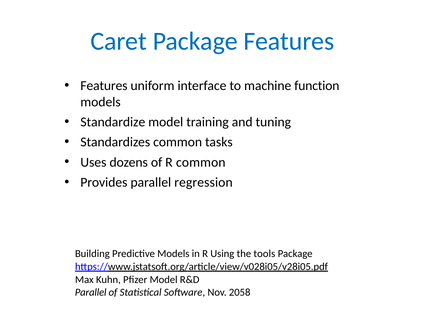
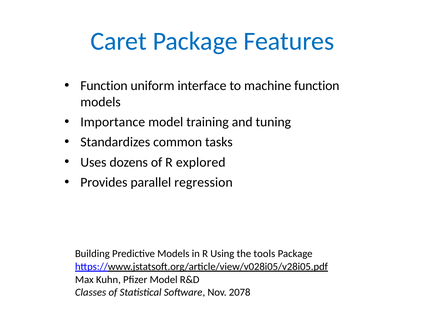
Features: Features -> Function (104, 86)
Standardize: Standardize -> Importance (113, 122)
R common: common -> explored (201, 162)
Parallel: Parallel -> Classes (91, 292)
2058: 2058 -> 2078 (240, 292)
